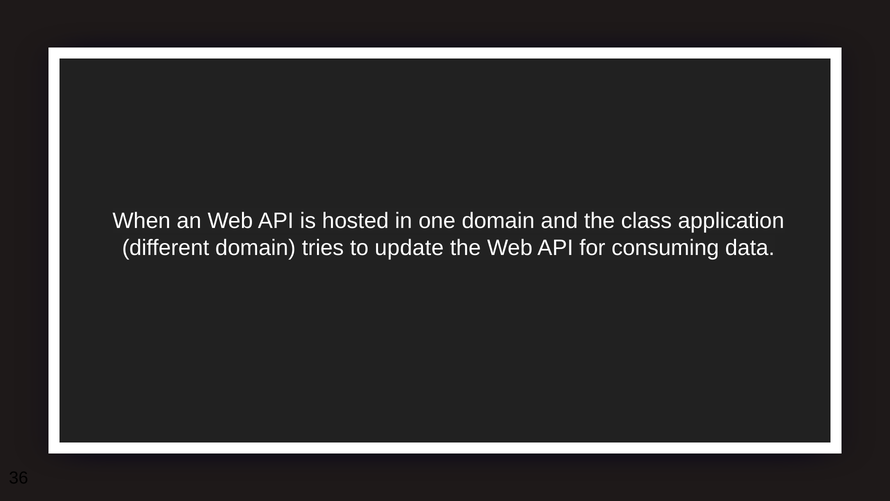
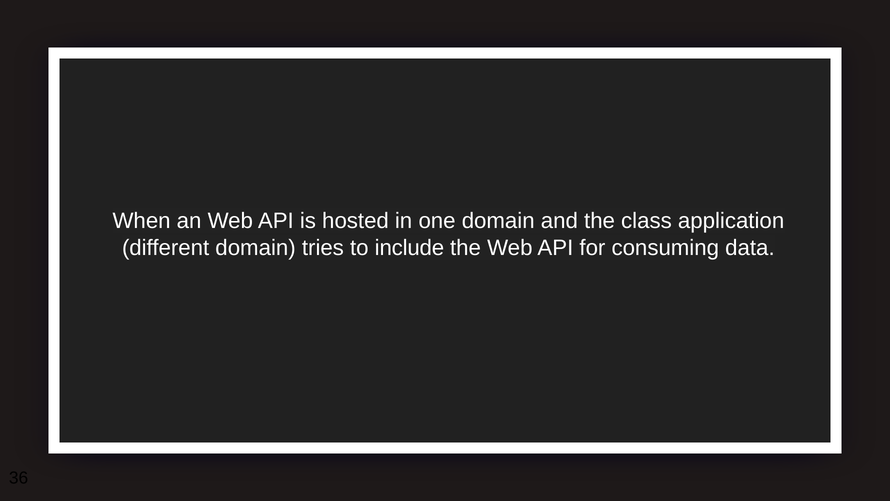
update: update -> include (409, 248)
